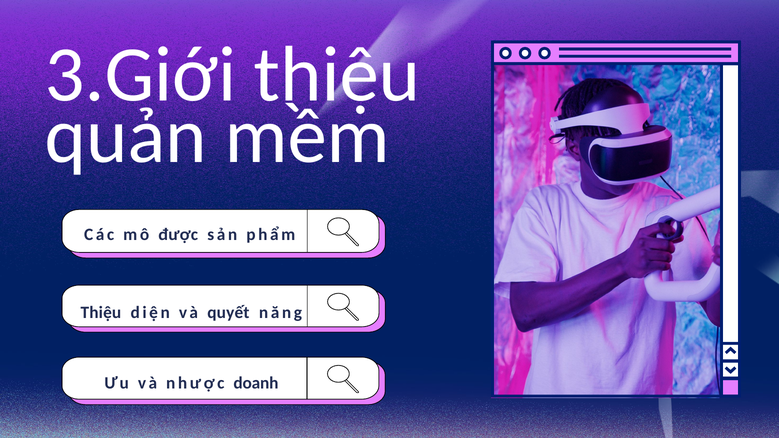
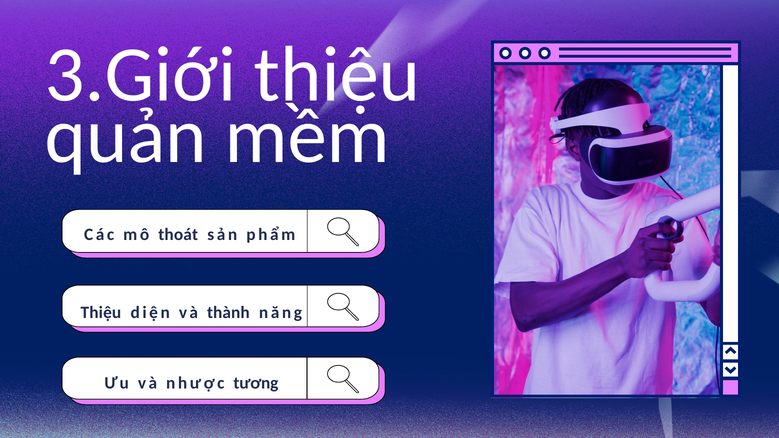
được: được -> thoát (178, 235)
quyết: quyết -> thành (228, 313)
doanh: doanh -> tương (256, 383)
